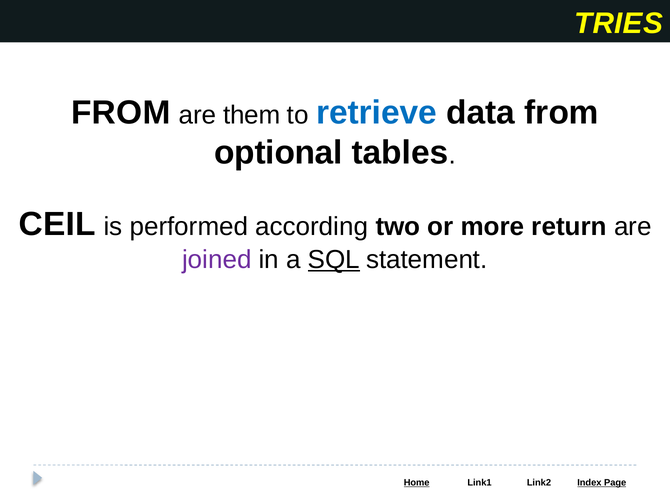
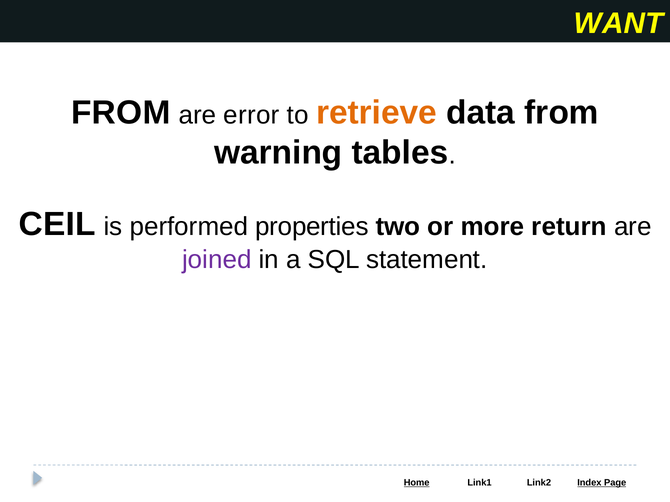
TRIES: TRIES -> WANT (619, 23)
them: them -> error (251, 115)
retrieve colour: blue -> orange (377, 113)
optional: optional -> warning (278, 153)
according: according -> properties (312, 227)
SQL underline: present -> none (334, 260)
